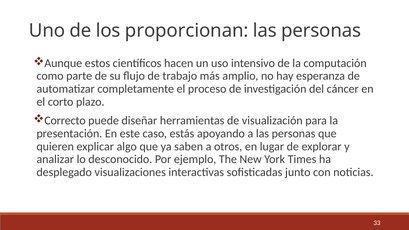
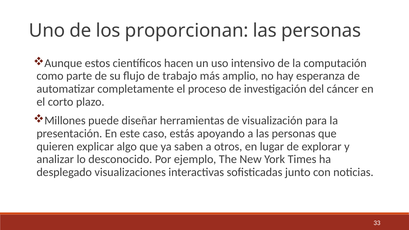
Correcto: Correcto -> Millones (65, 121)
